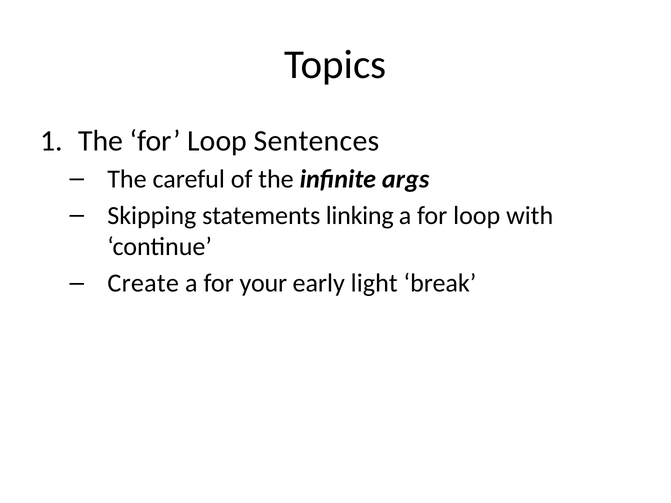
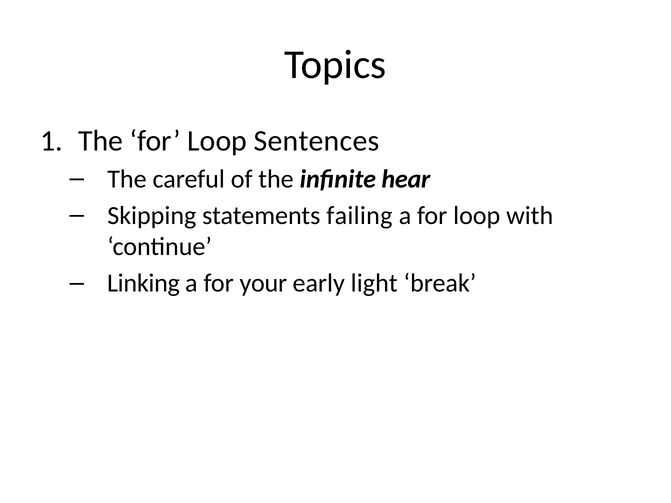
args: args -> hear (406, 179)
linking: linking -> failing (359, 216)
Create: Create -> Linking (143, 283)
